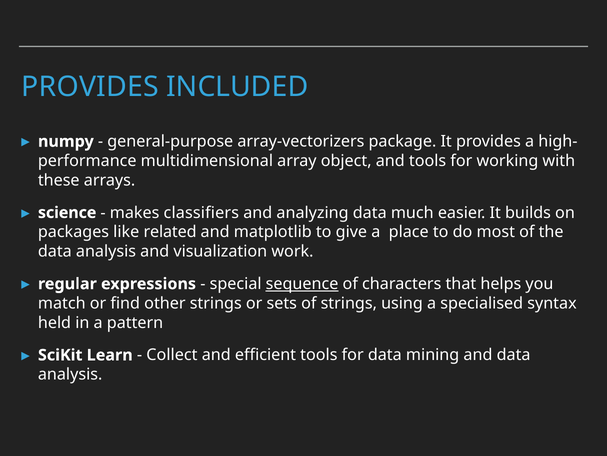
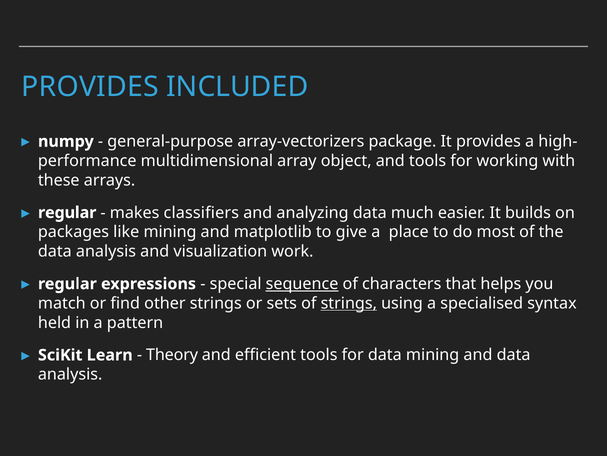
science: science -> regular (67, 212)
like related: related -> mining (170, 232)
strings underline: none -> present (349, 303)
Collect: Collect -> Theory (172, 355)
